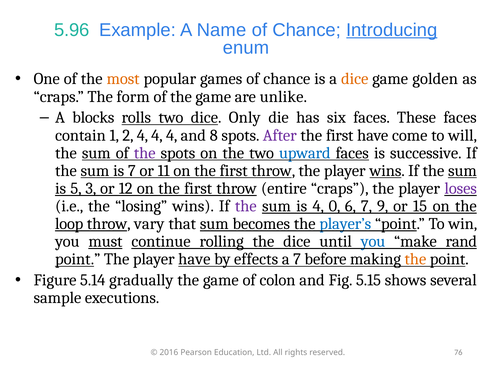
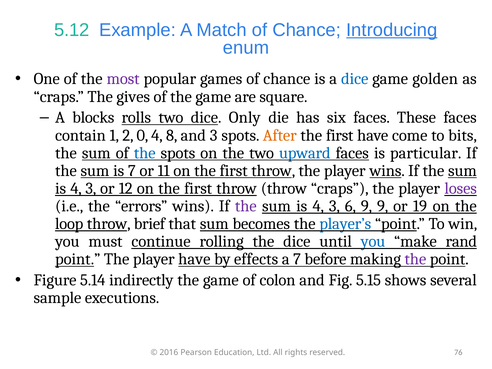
5.96: 5.96 -> 5.12 (72, 30)
Name: Name -> Match (222, 30)
most colour: orange -> purple (123, 79)
dice colour: orange -> blue (355, 79)
form: form -> gives (133, 97)
unlike: unlike -> square (283, 97)
2 4: 4 -> 0 (142, 135)
4: 4 -> 8 (172, 135)
and 8: 8 -> 3 (214, 135)
After colour: purple -> orange (280, 135)
will: will -> bits (463, 135)
the colour: purple -> blue (145, 153)
successive: successive -> particular (426, 153)
5: 5 -> 4 (76, 188)
throw entire: entire -> throw (284, 188)
losing: losing -> errors (141, 206)
0: 0 -> 3 (334, 206)
6 7: 7 -> 9 (366, 206)
15: 15 -> 19 (420, 206)
vary: vary -> brief (149, 224)
must underline: present -> none (105, 241)
the colour: orange -> purple (415, 259)
gradually: gradually -> indirectly (141, 280)
